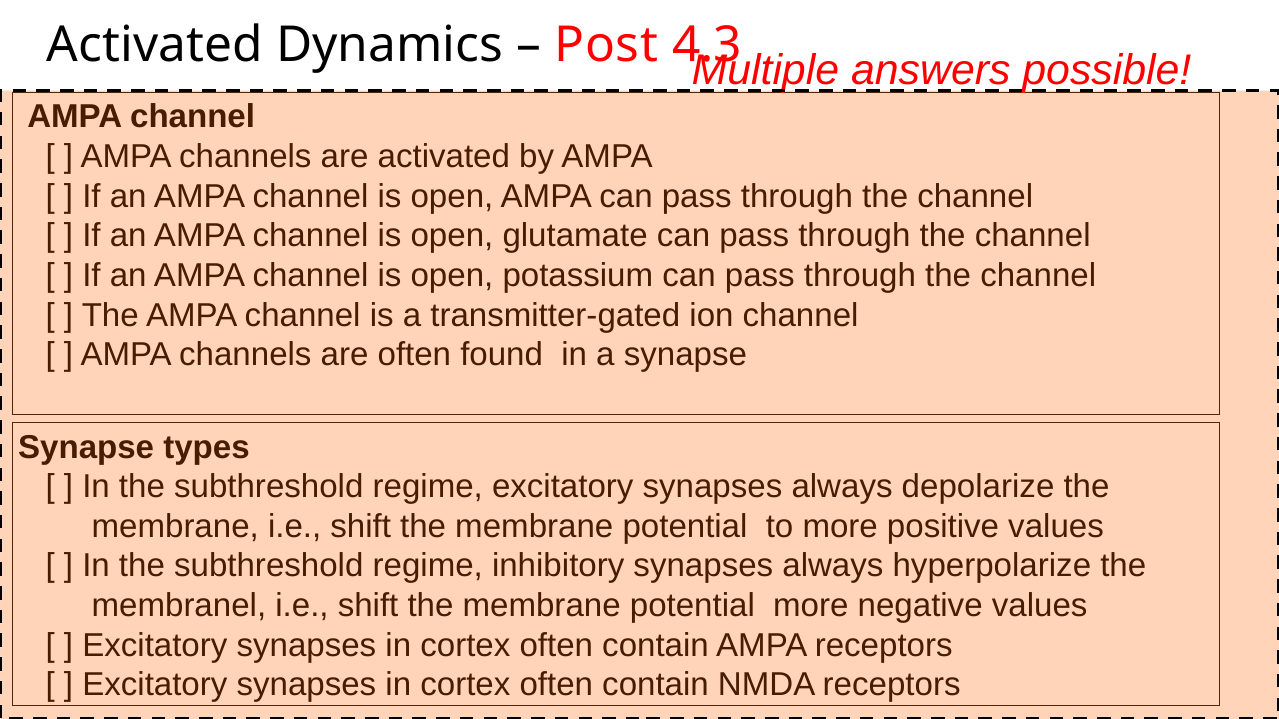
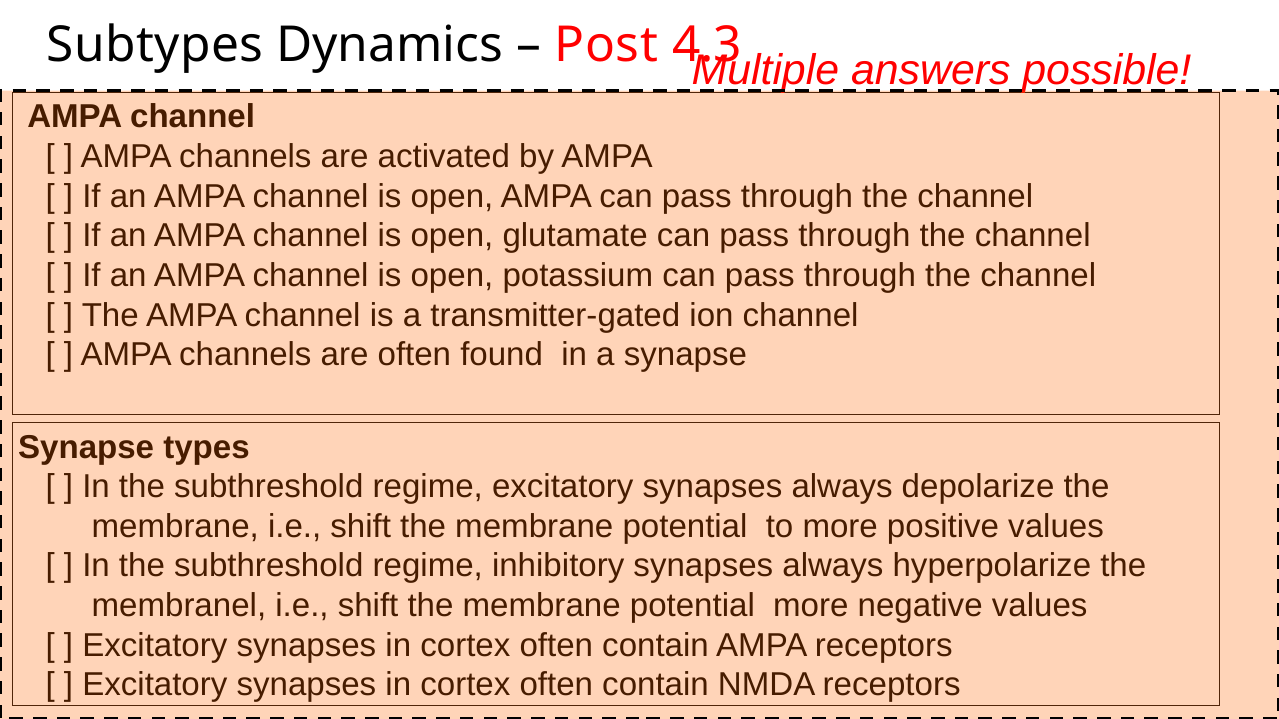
Activated: Activated -> Subtypes (155, 45)
